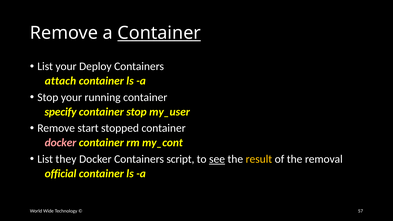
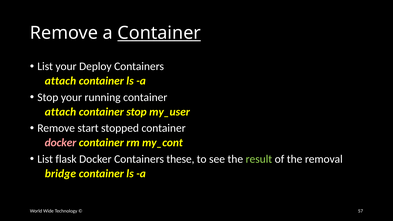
specify: specify -> attach (60, 112)
they: they -> flask (66, 159)
script: script -> these (180, 159)
see underline: present -> none (217, 159)
result colour: yellow -> light green (259, 159)
official: official -> bridge (60, 174)
